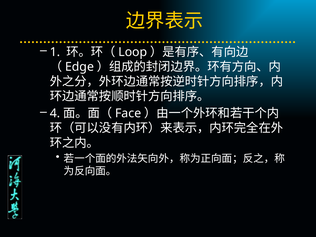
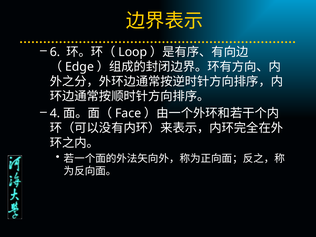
1: 1 -> 6 (55, 52)
